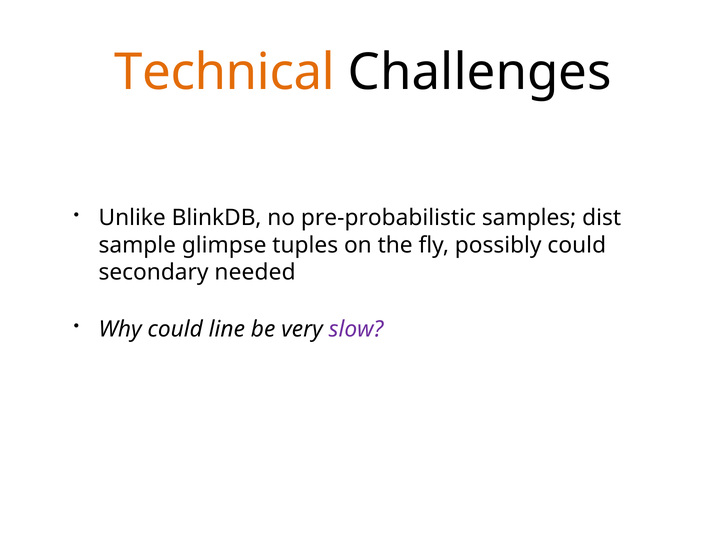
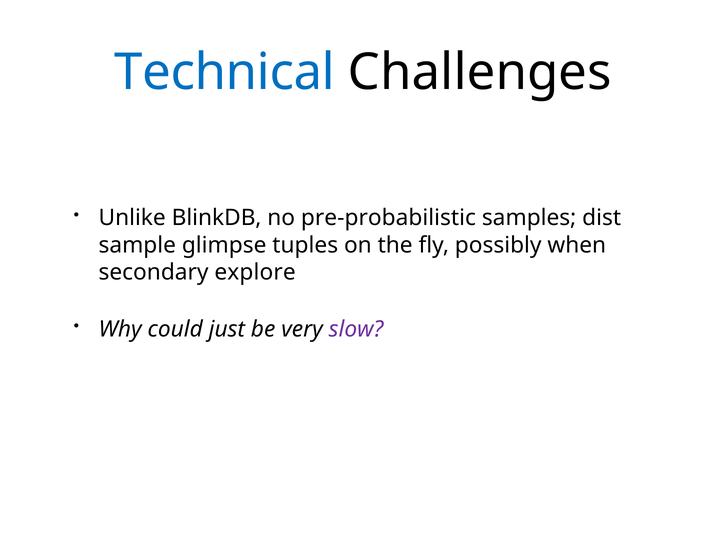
Technical colour: orange -> blue (225, 72)
possibly could: could -> when (577, 245)
needed: needed -> explore (255, 273)
line: line -> just (227, 330)
